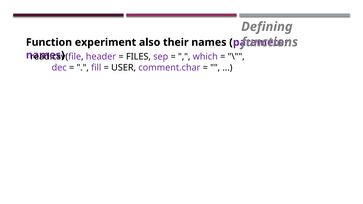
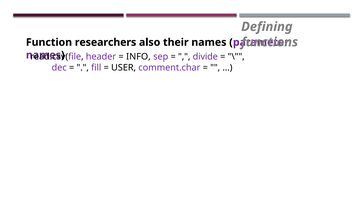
experiment: experiment -> researchers (106, 42)
FILES: FILES -> INFO (138, 57)
which: which -> divide (205, 57)
